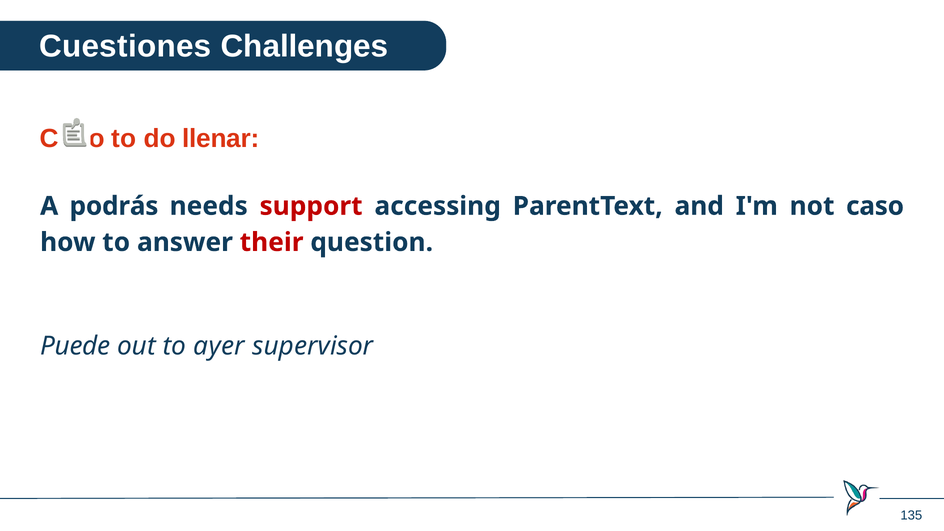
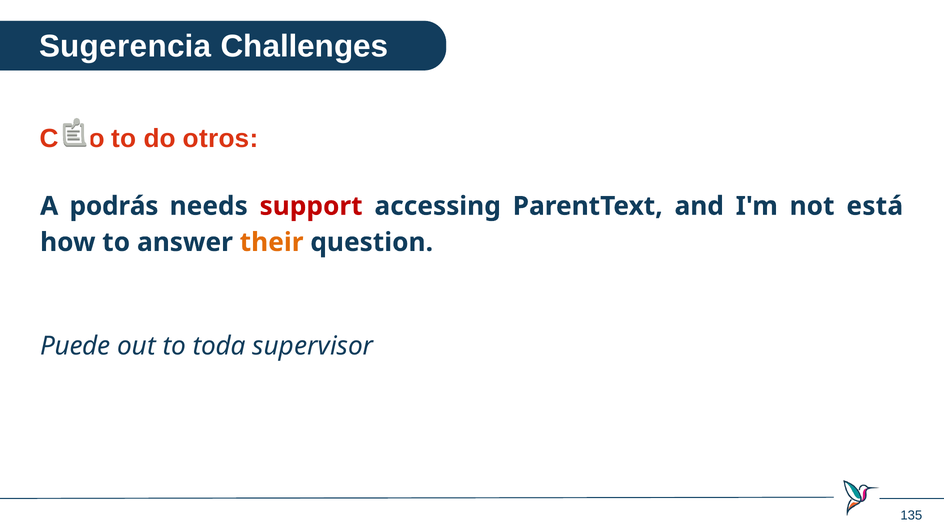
Cuestiones: Cuestiones -> Sugerencia (125, 46)
llenar: llenar -> otros (221, 138)
caso: caso -> está (875, 206)
their colour: red -> orange (272, 242)
ayer: ayer -> toda (219, 346)
